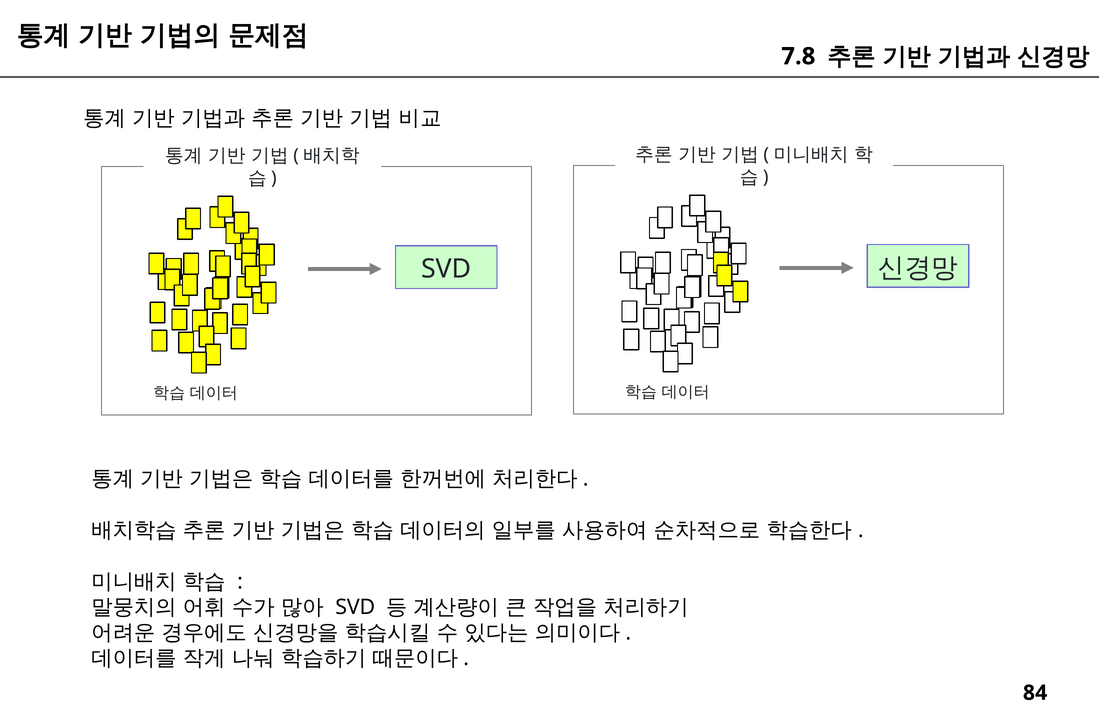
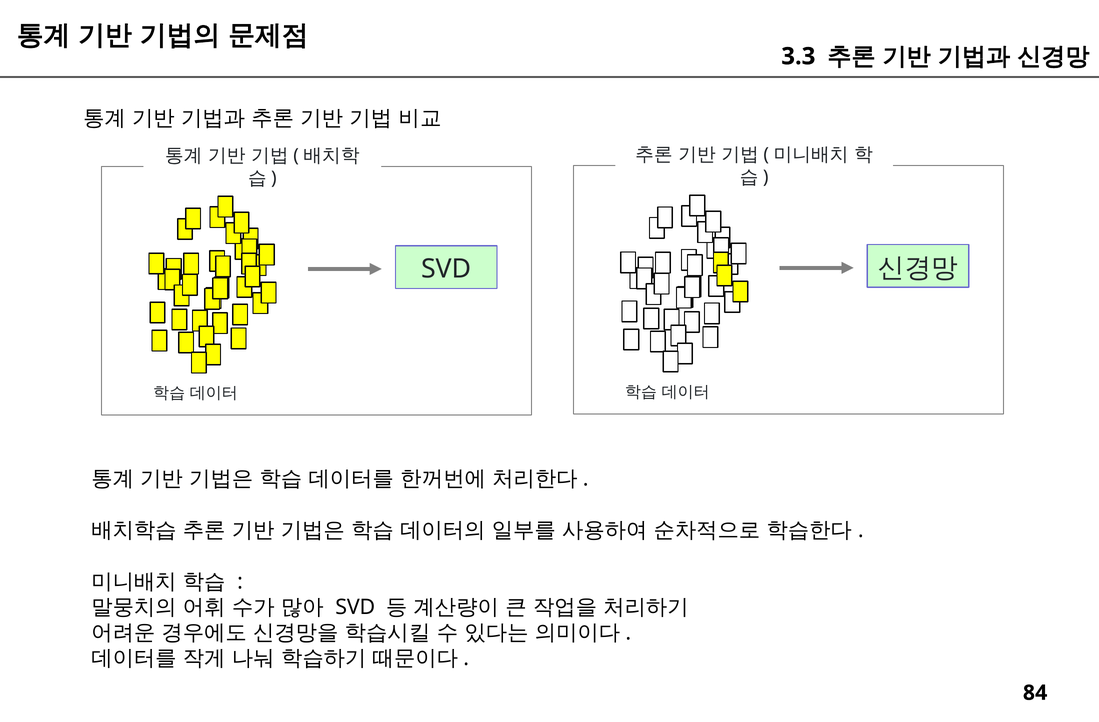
7.8: 7.8 -> 3.3 (798, 56)
